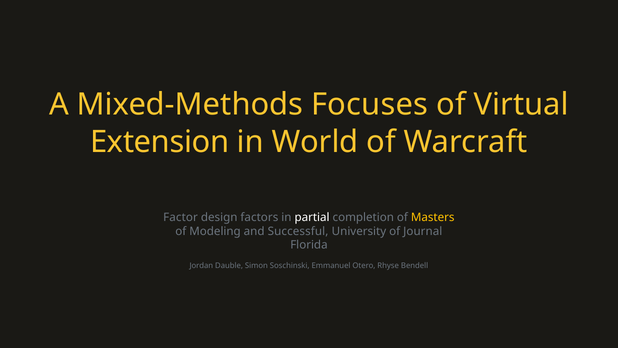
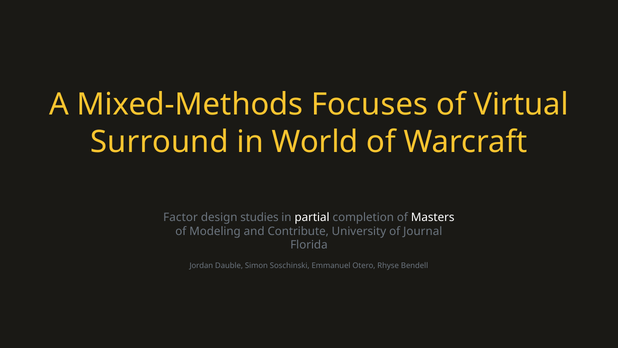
Extension: Extension -> Surround (160, 142)
factors: factors -> studies (259, 217)
Masters colour: yellow -> white (433, 217)
Successful: Successful -> Contribute (298, 231)
